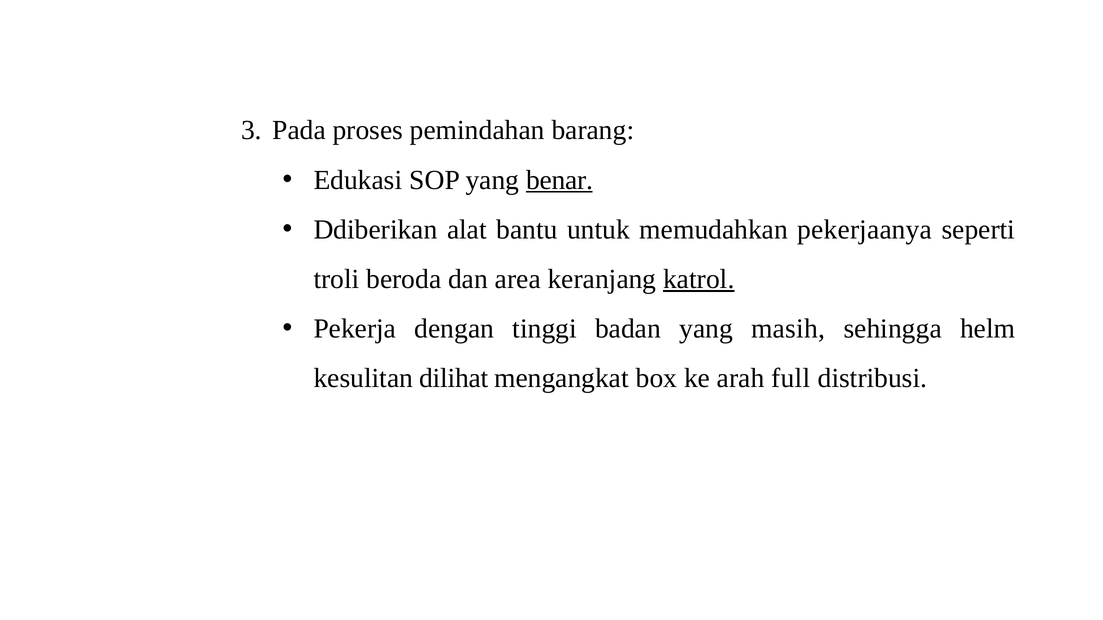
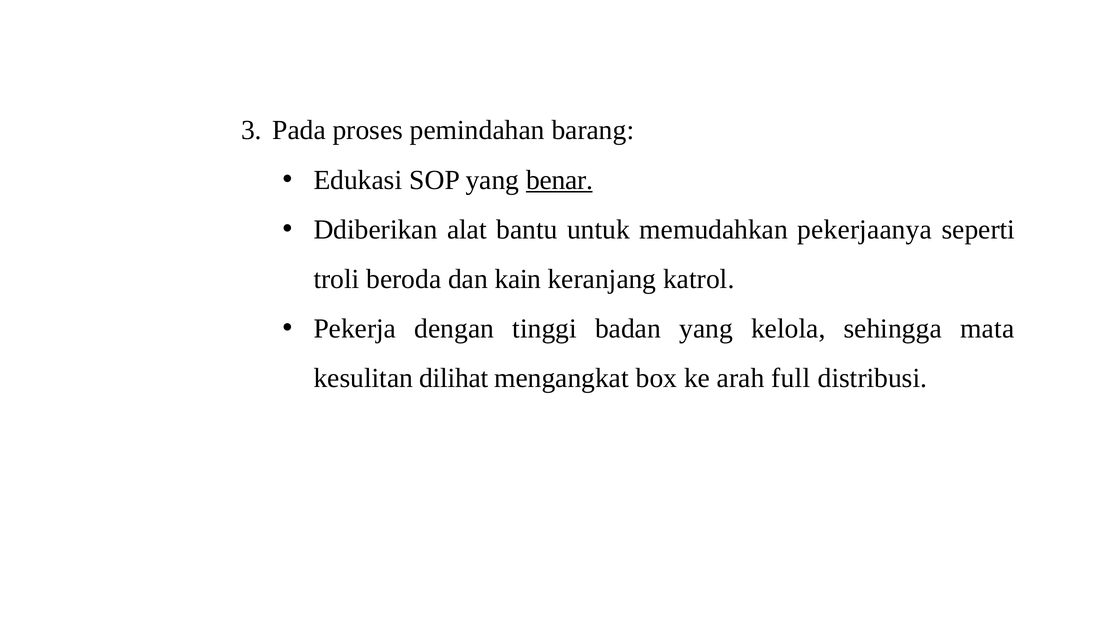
area: area -> kain (518, 279)
katrol underline: present -> none (699, 279)
masih: masih -> kelola (788, 329)
helm: helm -> mata (987, 329)
